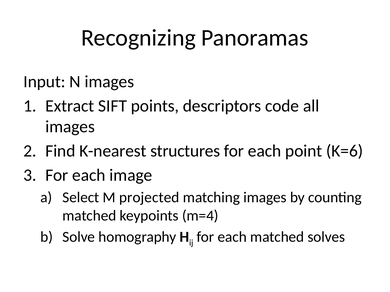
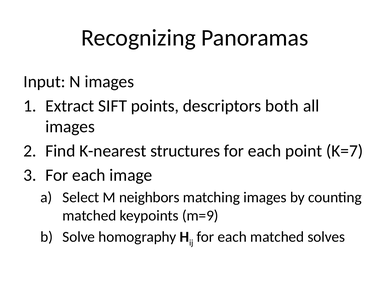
code: code -> both (282, 106)
K=6: K=6 -> K=7 (345, 151)
projected: projected -> neighbors (149, 198)
m=4: m=4 -> m=9 (200, 216)
